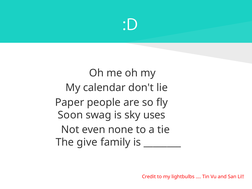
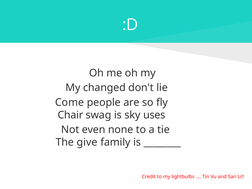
calendar: calendar -> changed (104, 88)
Paper: Paper -> Come (70, 102)
Soon: Soon -> Chair (70, 115)
